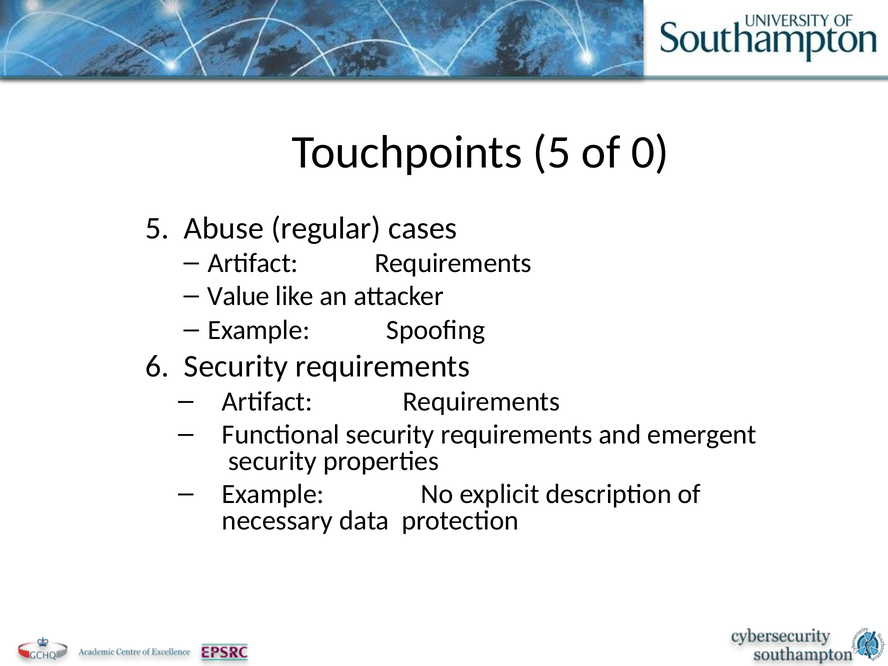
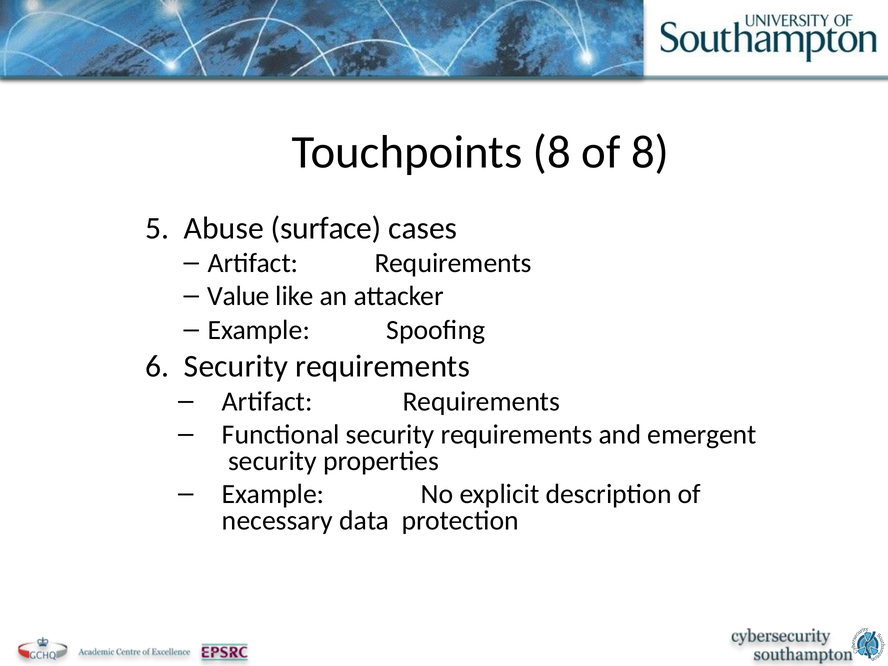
Touchpoints 5: 5 -> 8 (552, 152)
of 0: 0 -> 8 (650, 152)
regular: regular -> surface (326, 228)
